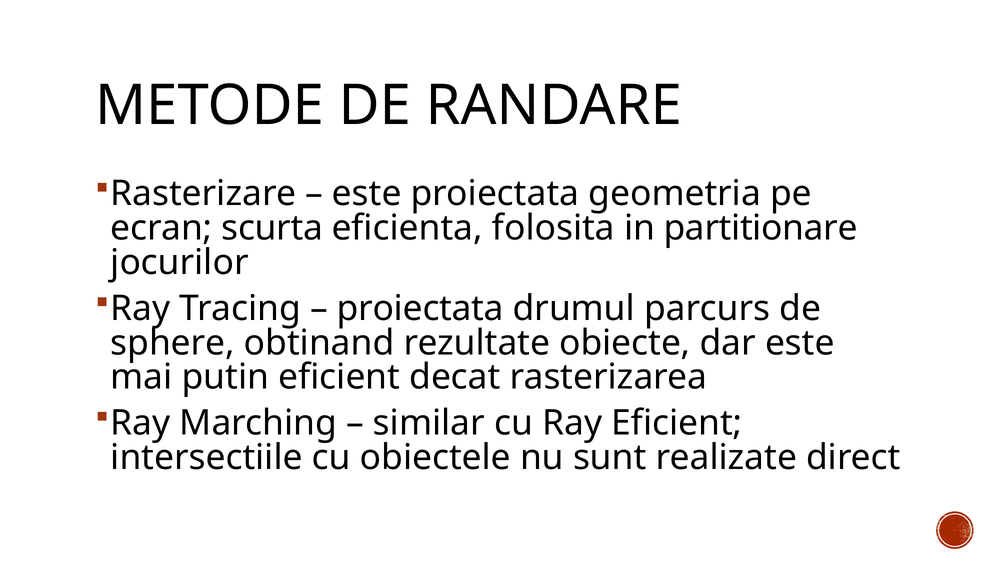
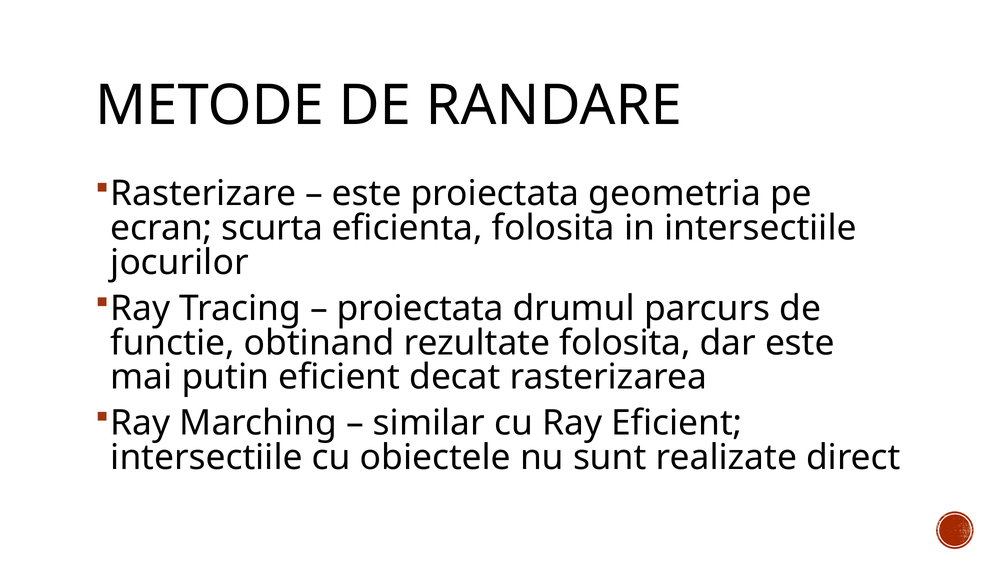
in partitionare: partitionare -> intersectiile (760, 228)
sphere: sphere -> functie (173, 343)
rezultate obiecte: obiecte -> folosita (625, 343)
